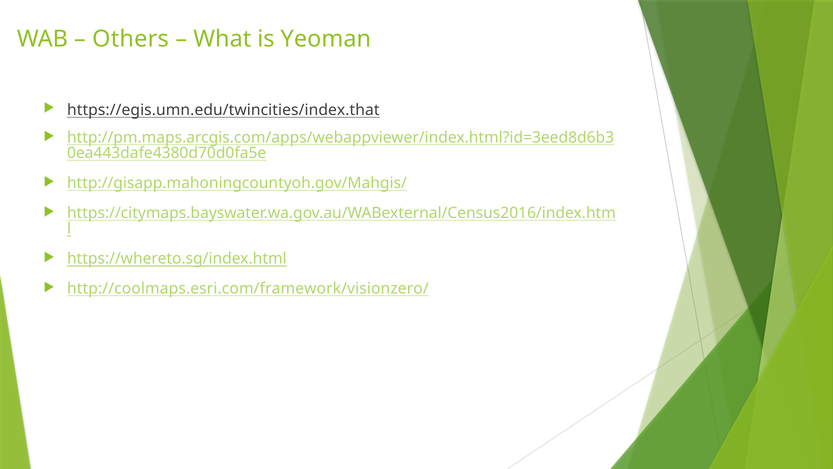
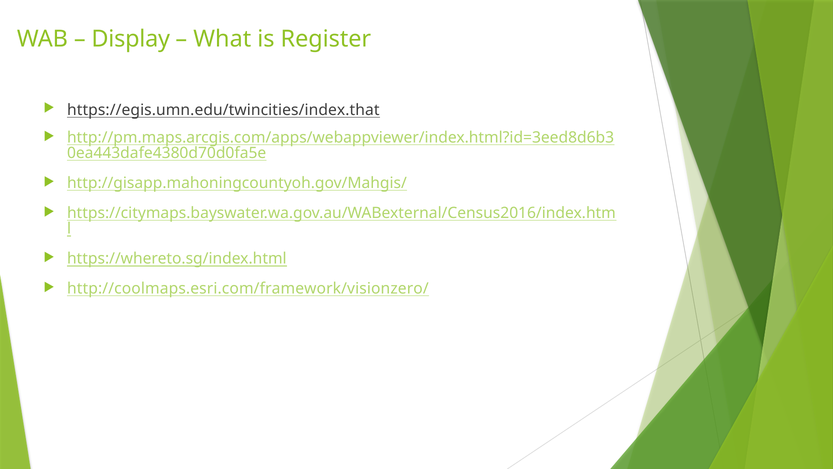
Others: Others -> Display (131, 39)
Yeoman: Yeoman -> Register (326, 39)
